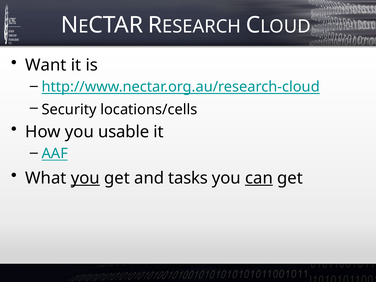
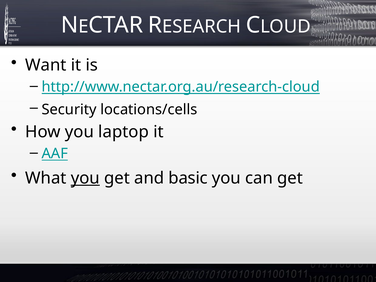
usable: usable -> laptop (124, 132)
tasks: tasks -> basic (188, 178)
can underline: present -> none (259, 178)
